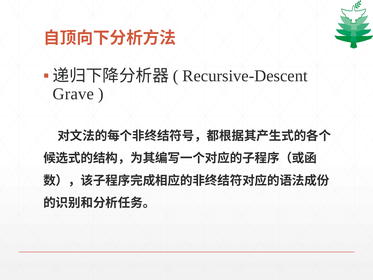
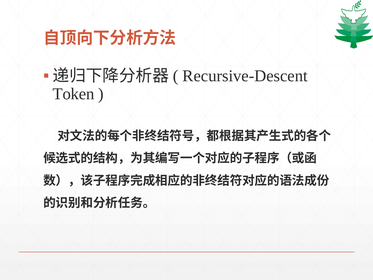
Grave: Grave -> Token (73, 94)
